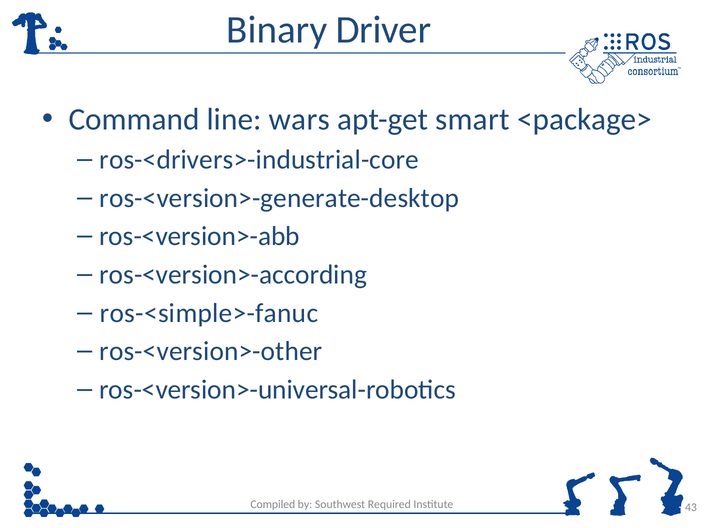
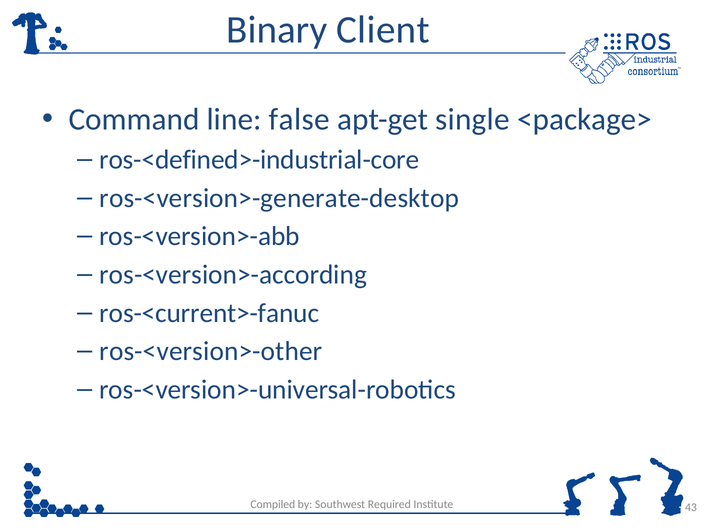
Driver: Driver -> Client (383, 30)
wars: wars -> false (299, 120)
smart: smart -> single (473, 120)
ros-<drivers>-industrial-core: ros-<drivers>-industrial-core -> ros-<defined>-industrial-core (259, 160)
ros-<simple>-fanuc: ros-<simple>-fanuc -> ros-<current>-fanuc (209, 313)
